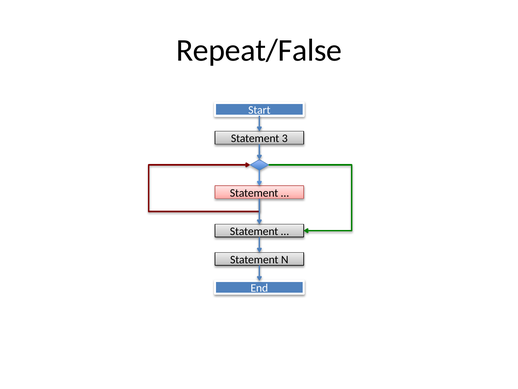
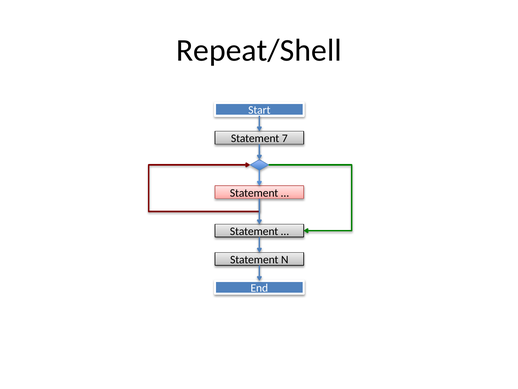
Repeat/False: Repeat/False -> Repeat/Shell (259, 50)
3: 3 -> 7 (285, 138)
